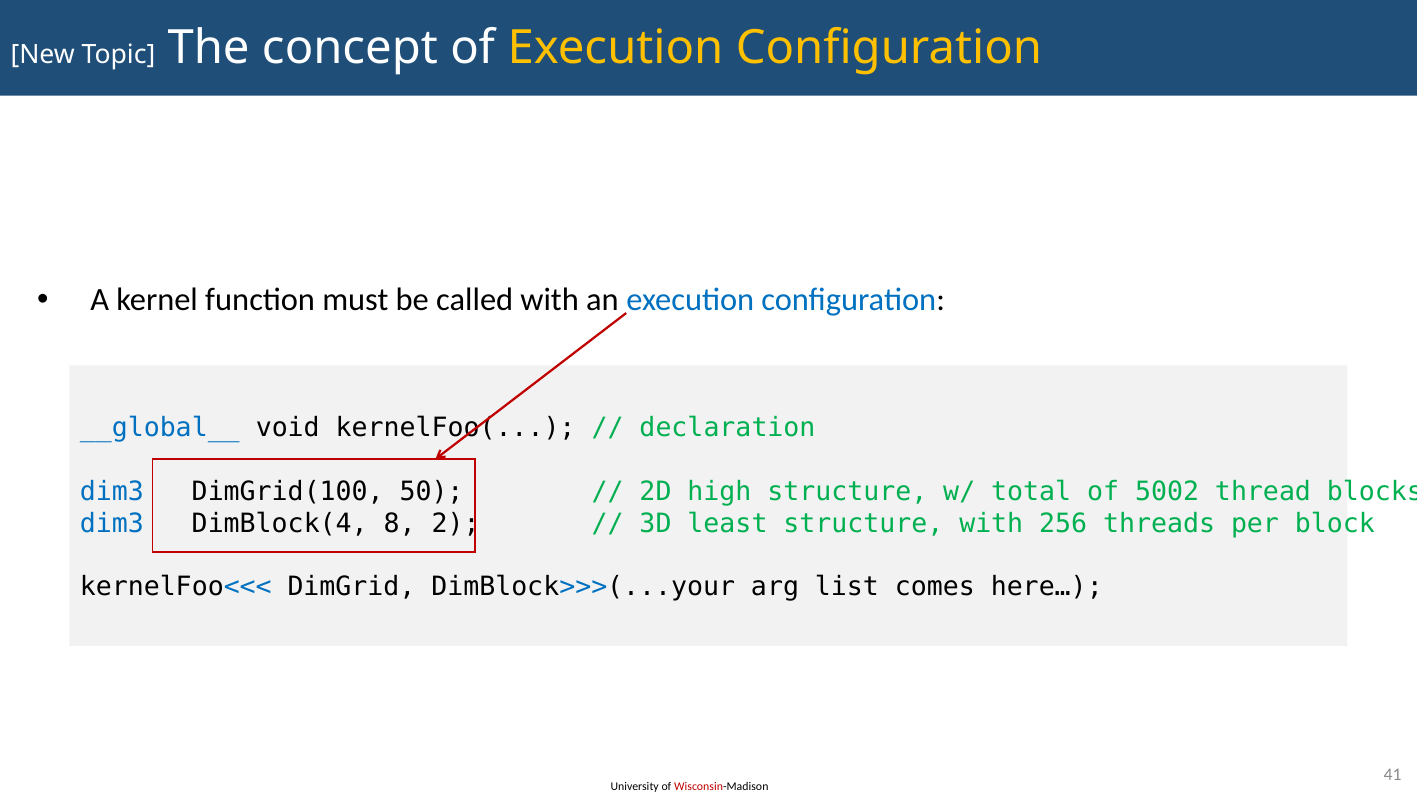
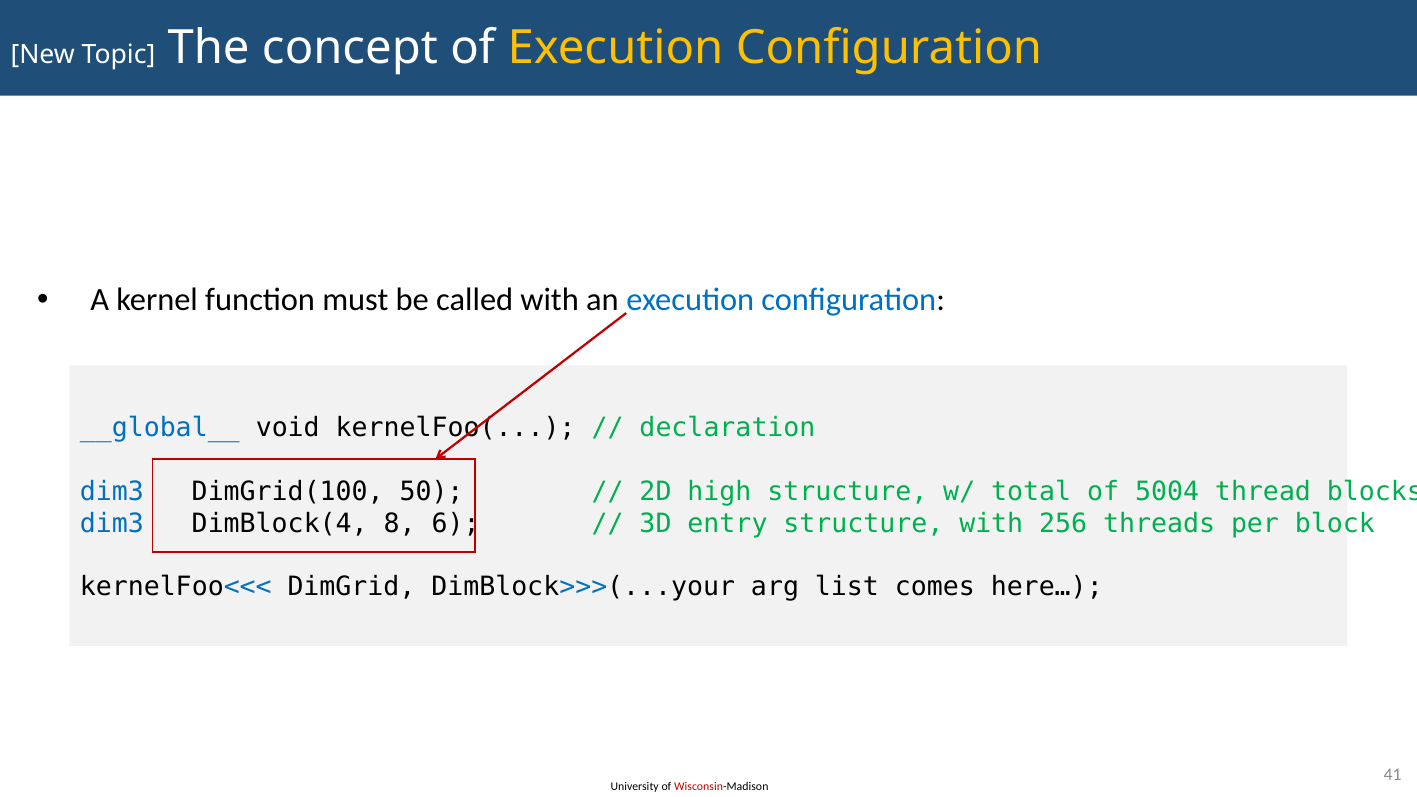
5002: 5002 -> 5004 (1167, 492)
2: 2 -> 6 (456, 523)
least: least -> entry (727, 523)
